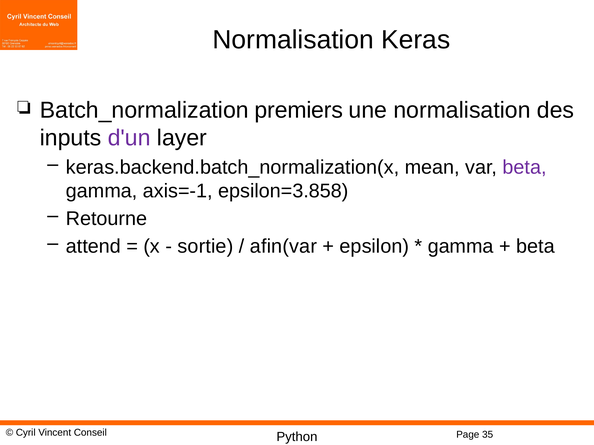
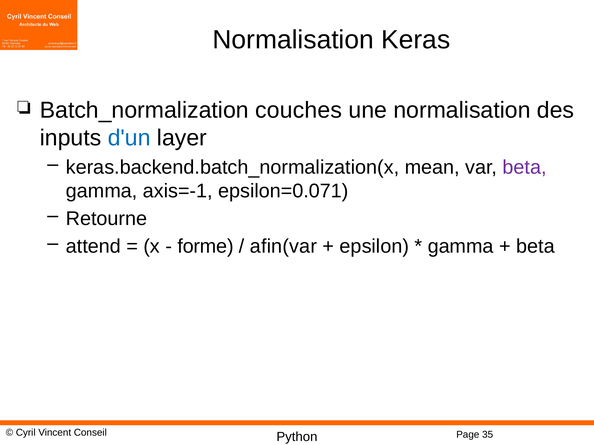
premiers: premiers -> couches (299, 110)
d'un colour: purple -> blue (129, 138)
epsilon=3.858: epsilon=3.858 -> epsilon=0.071 (283, 191)
sortie: sortie -> forme (206, 247)
